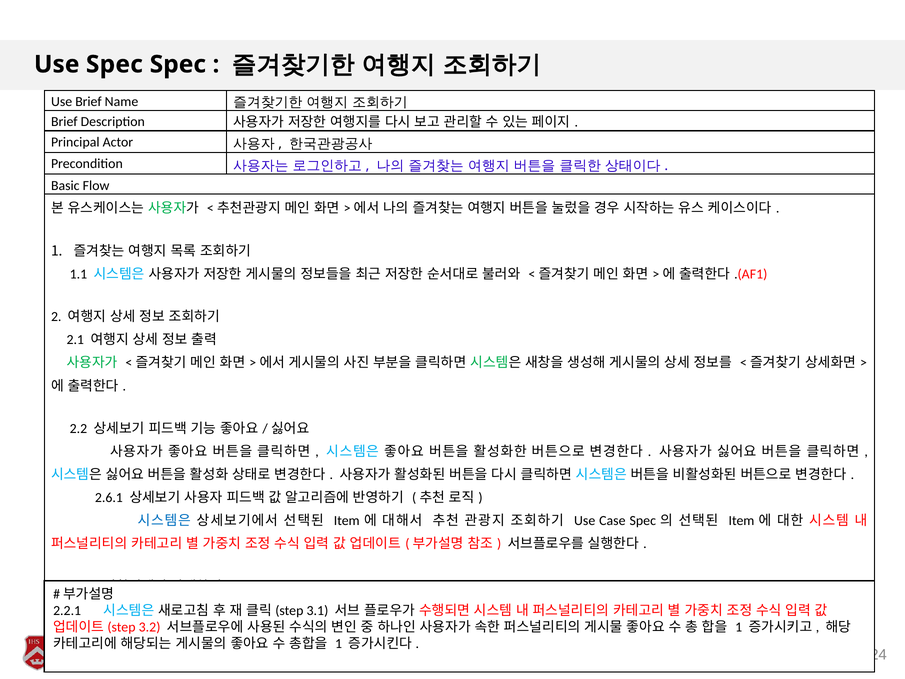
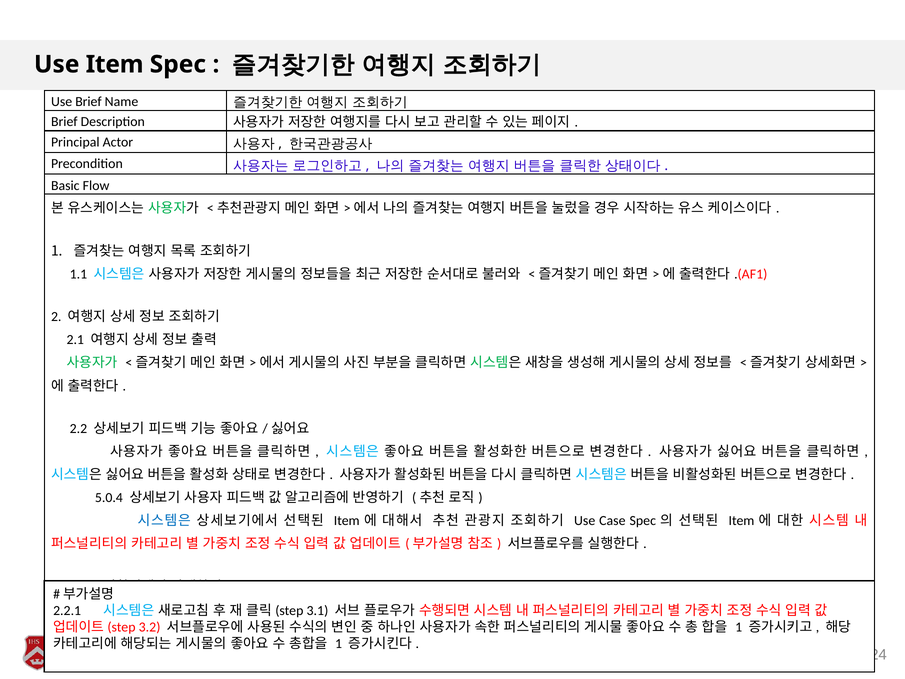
Use Spec: Spec -> Item (115, 64)
2.6.1: 2.6.1 -> 5.0.4 (109, 498)
